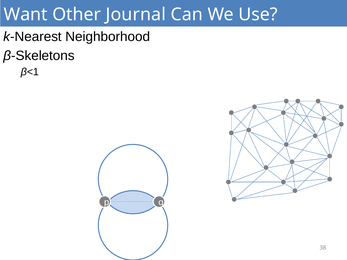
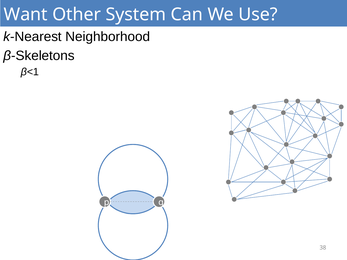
Journal: Journal -> System (136, 14)
